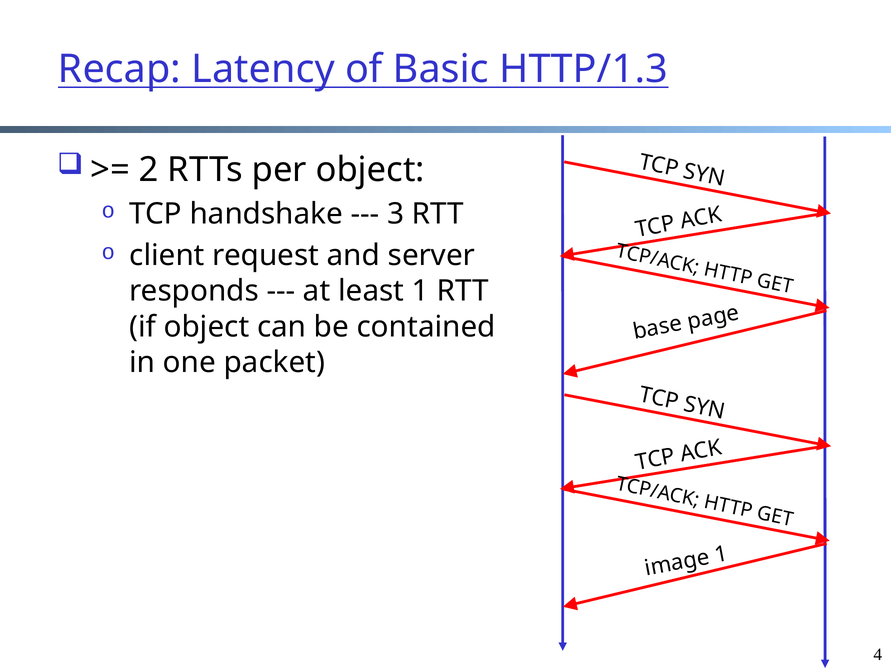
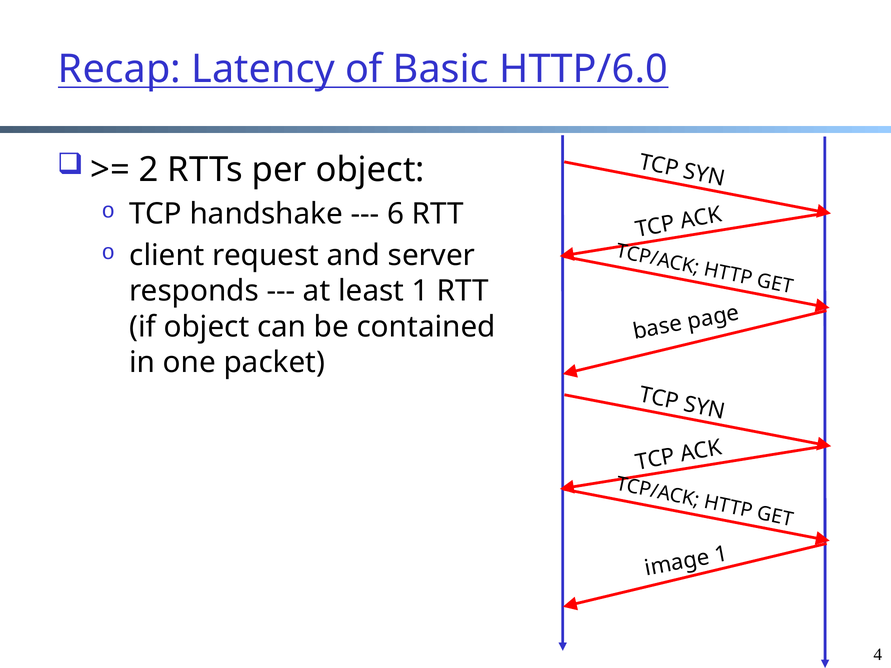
HTTP/1.3: HTTP/1.3 -> HTTP/6.0 (584, 69)
3: 3 -> 6 (396, 214)
